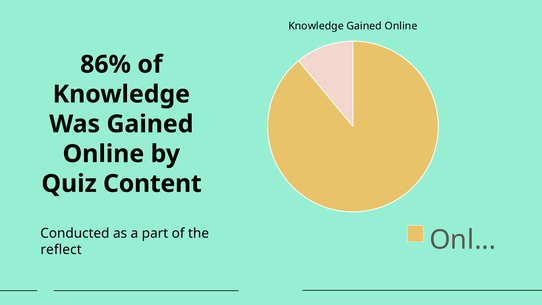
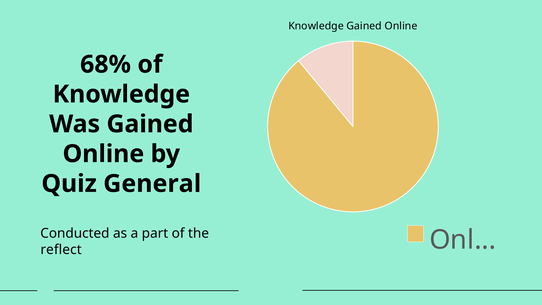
86%: 86% -> 68% (106, 64)
Content: Content -> General (152, 184)
